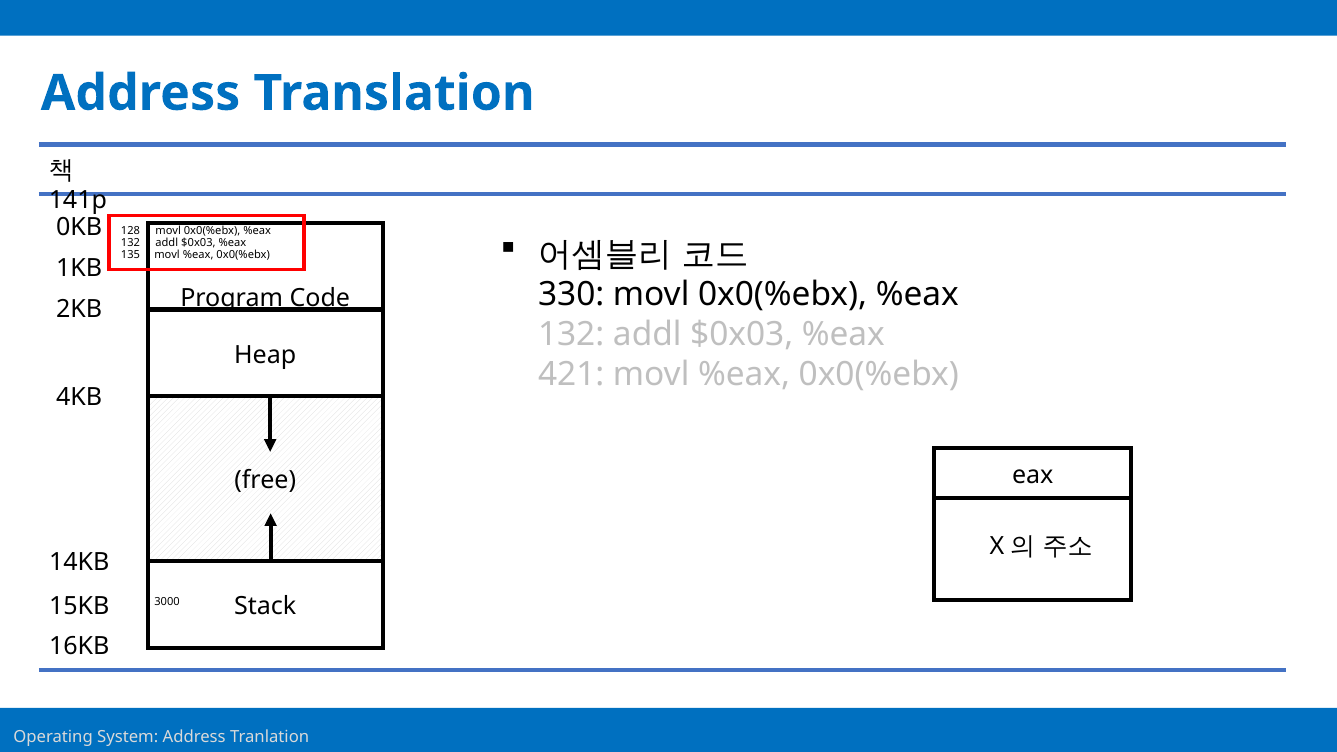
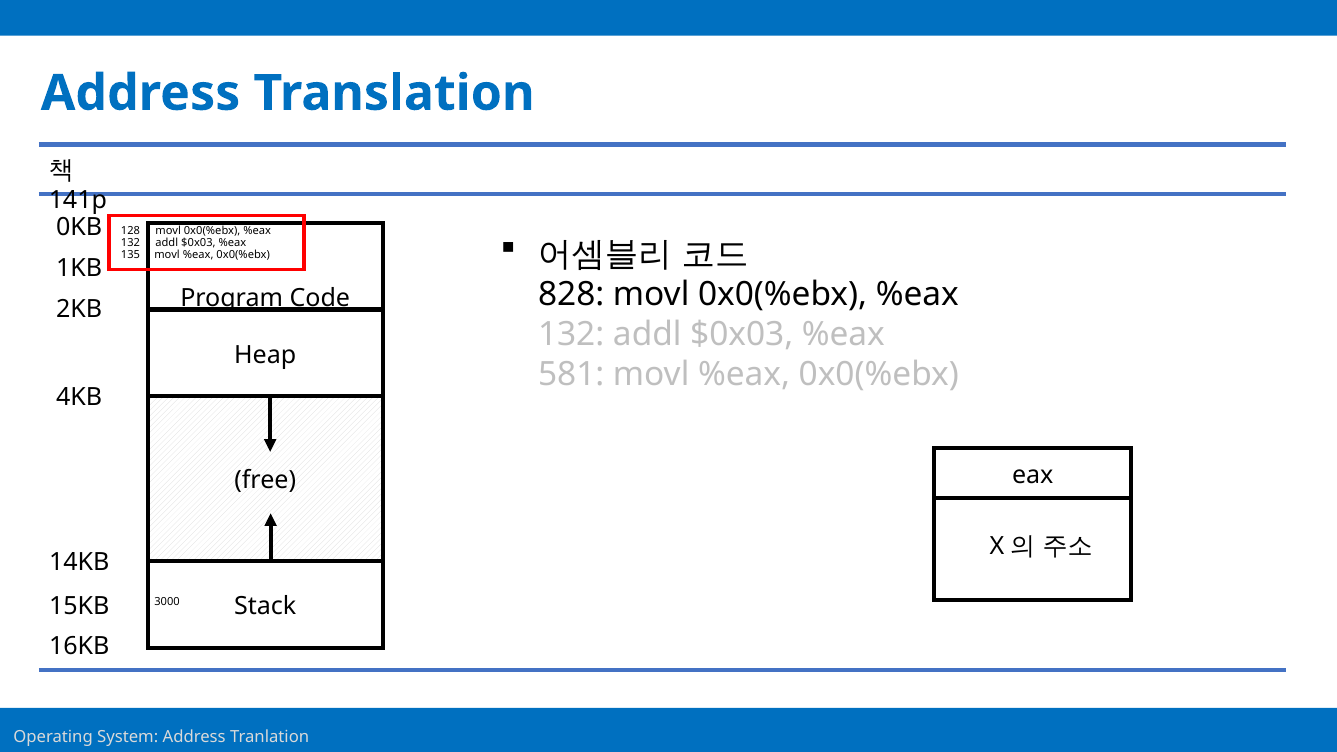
330: 330 -> 828 (571, 294)
421: 421 -> 581 (571, 375)
